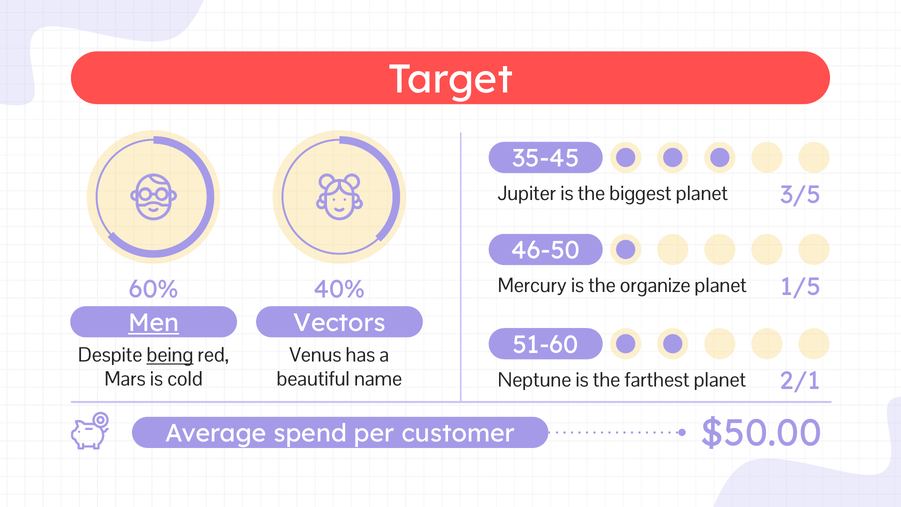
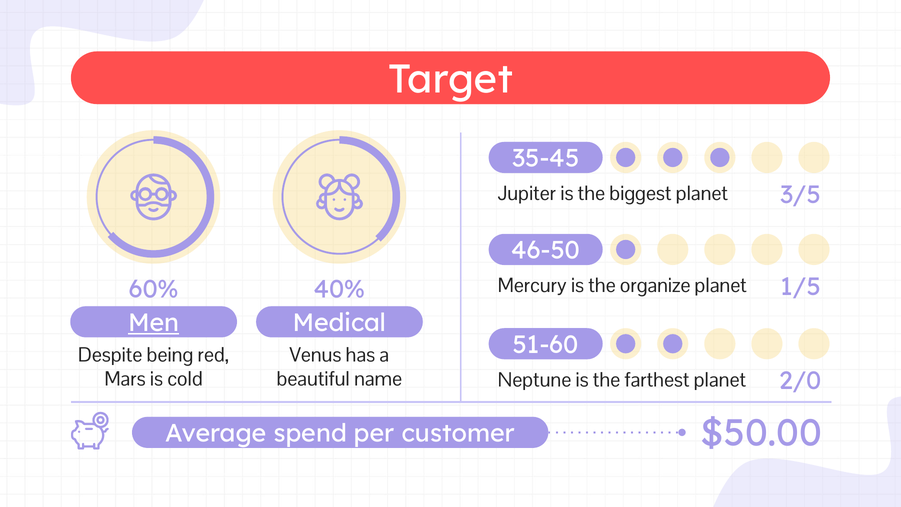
Vectors: Vectors -> Medical (340, 323)
being underline: present -> none (170, 355)
2/1: 2/1 -> 2/0 (800, 381)
